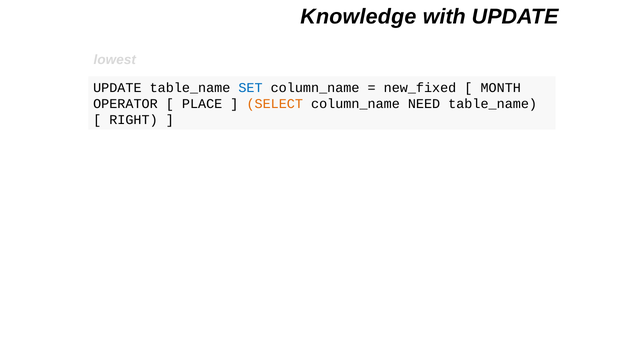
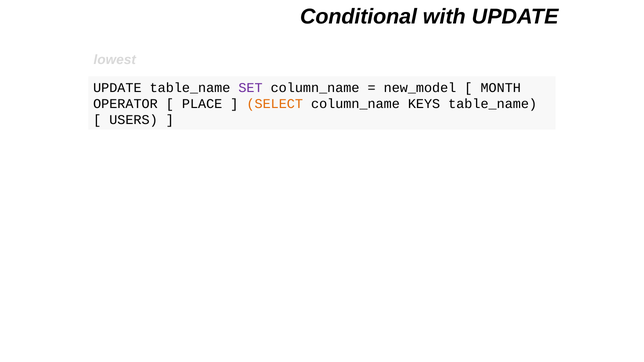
Knowledge: Knowledge -> Conditional (358, 17)
SET colour: blue -> purple (251, 88)
new_fixed: new_fixed -> new_model (420, 88)
NEED: NEED -> KEYS (424, 104)
RIGHT: RIGHT -> USERS (133, 120)
